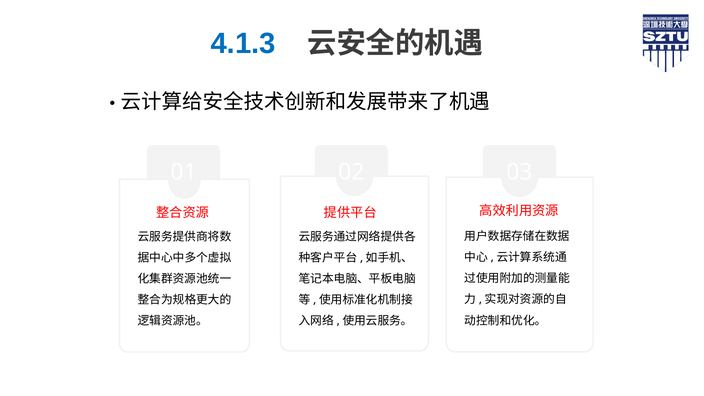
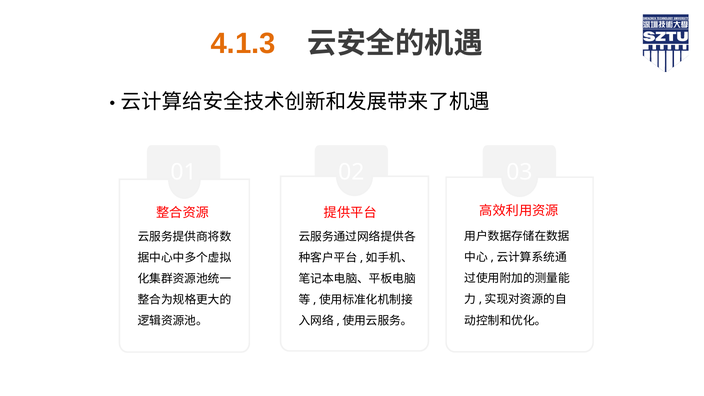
4.1.3 colour: blue -> orange (243, 44)
